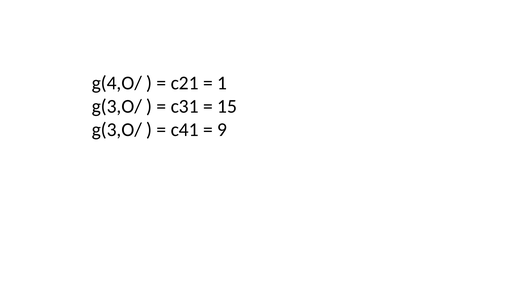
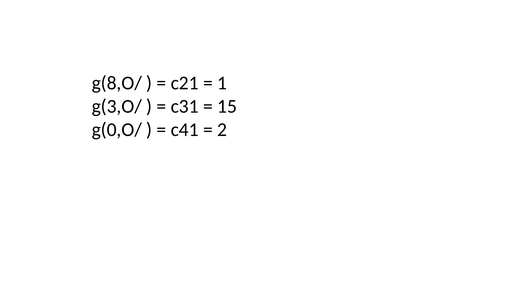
g(4,O/: g(4,O/ -> g(8,O/ (117, 83)
g(3,O/: g(3,O/ -> g(0,O/ (117, 130)
9: 9 -> 2 (222, 130)
